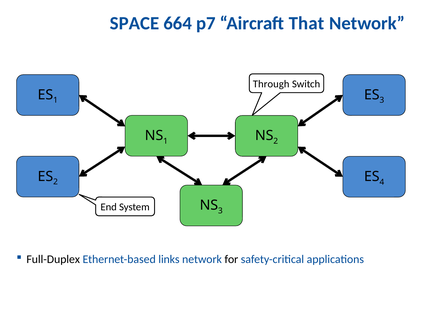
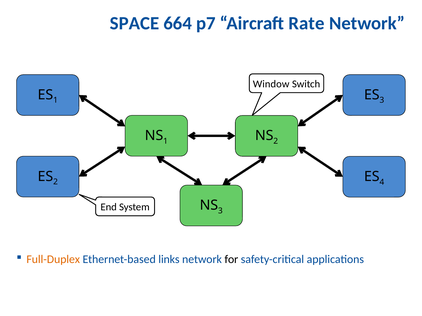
That: That -> Rate (307, 23)
Through: Through -> Window (271, 84)
Full-Duplex colour: black -> orange (53, 260)
